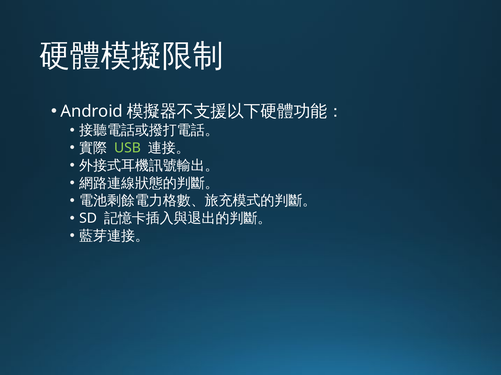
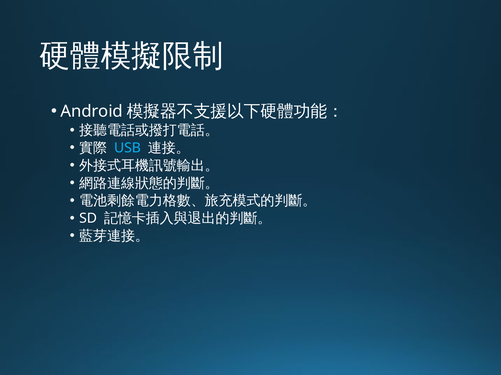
USB colour: light green -> light blue (127, 148)
